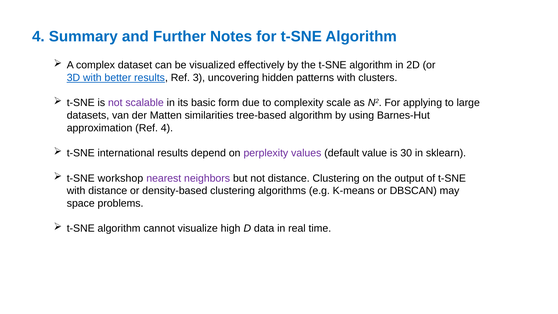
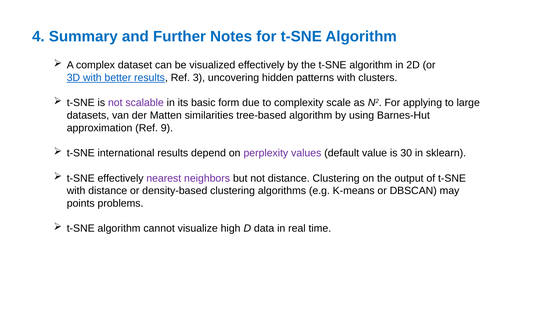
Ref 4: 4 -> 9 (167, 128)
t-SNE workshop: workshop -> effectively (121, 178)
space: space -> points (81, 203)
